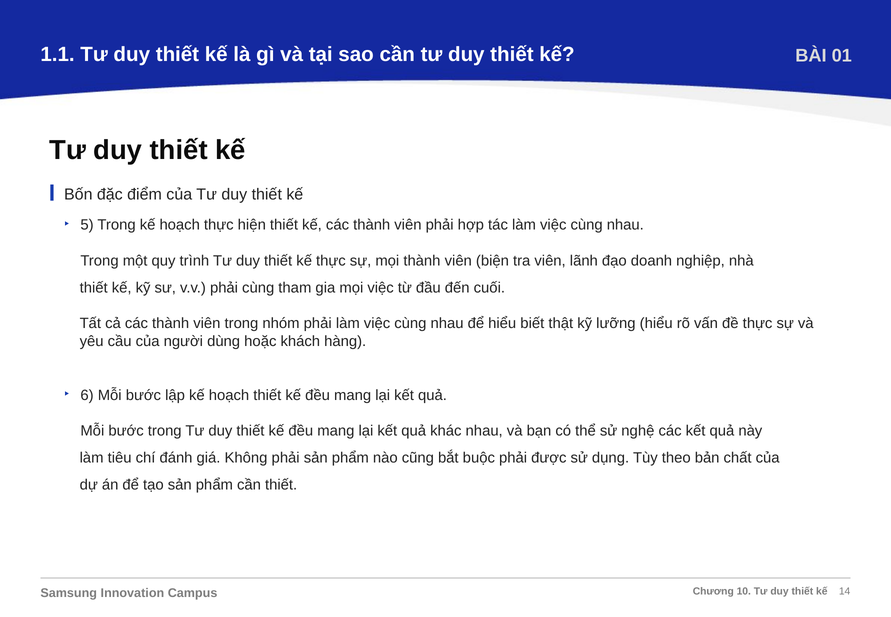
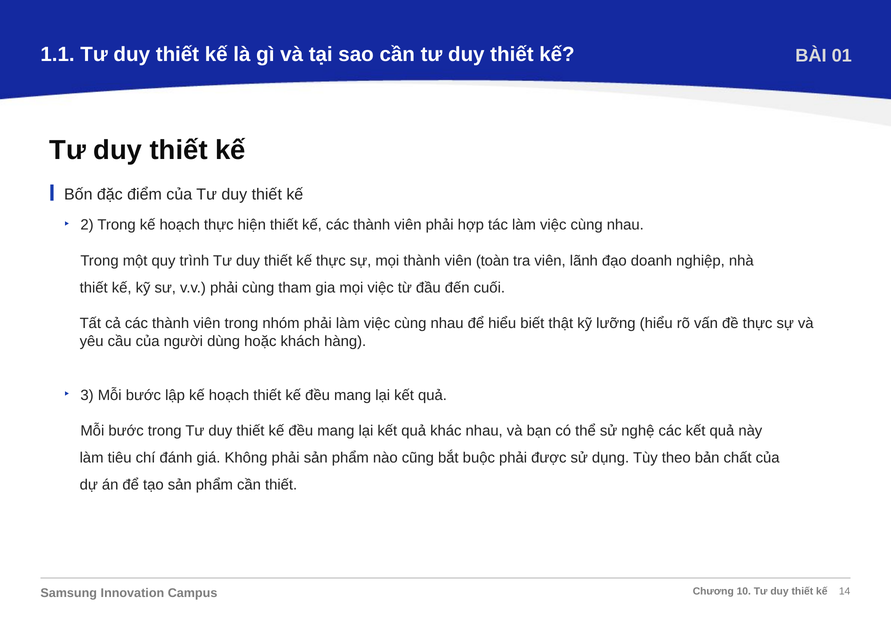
5: 5 -> 2 (87, 225)
biện: biện -> toàn (493, 261)
6: 6 -> 3 (87, 395)
